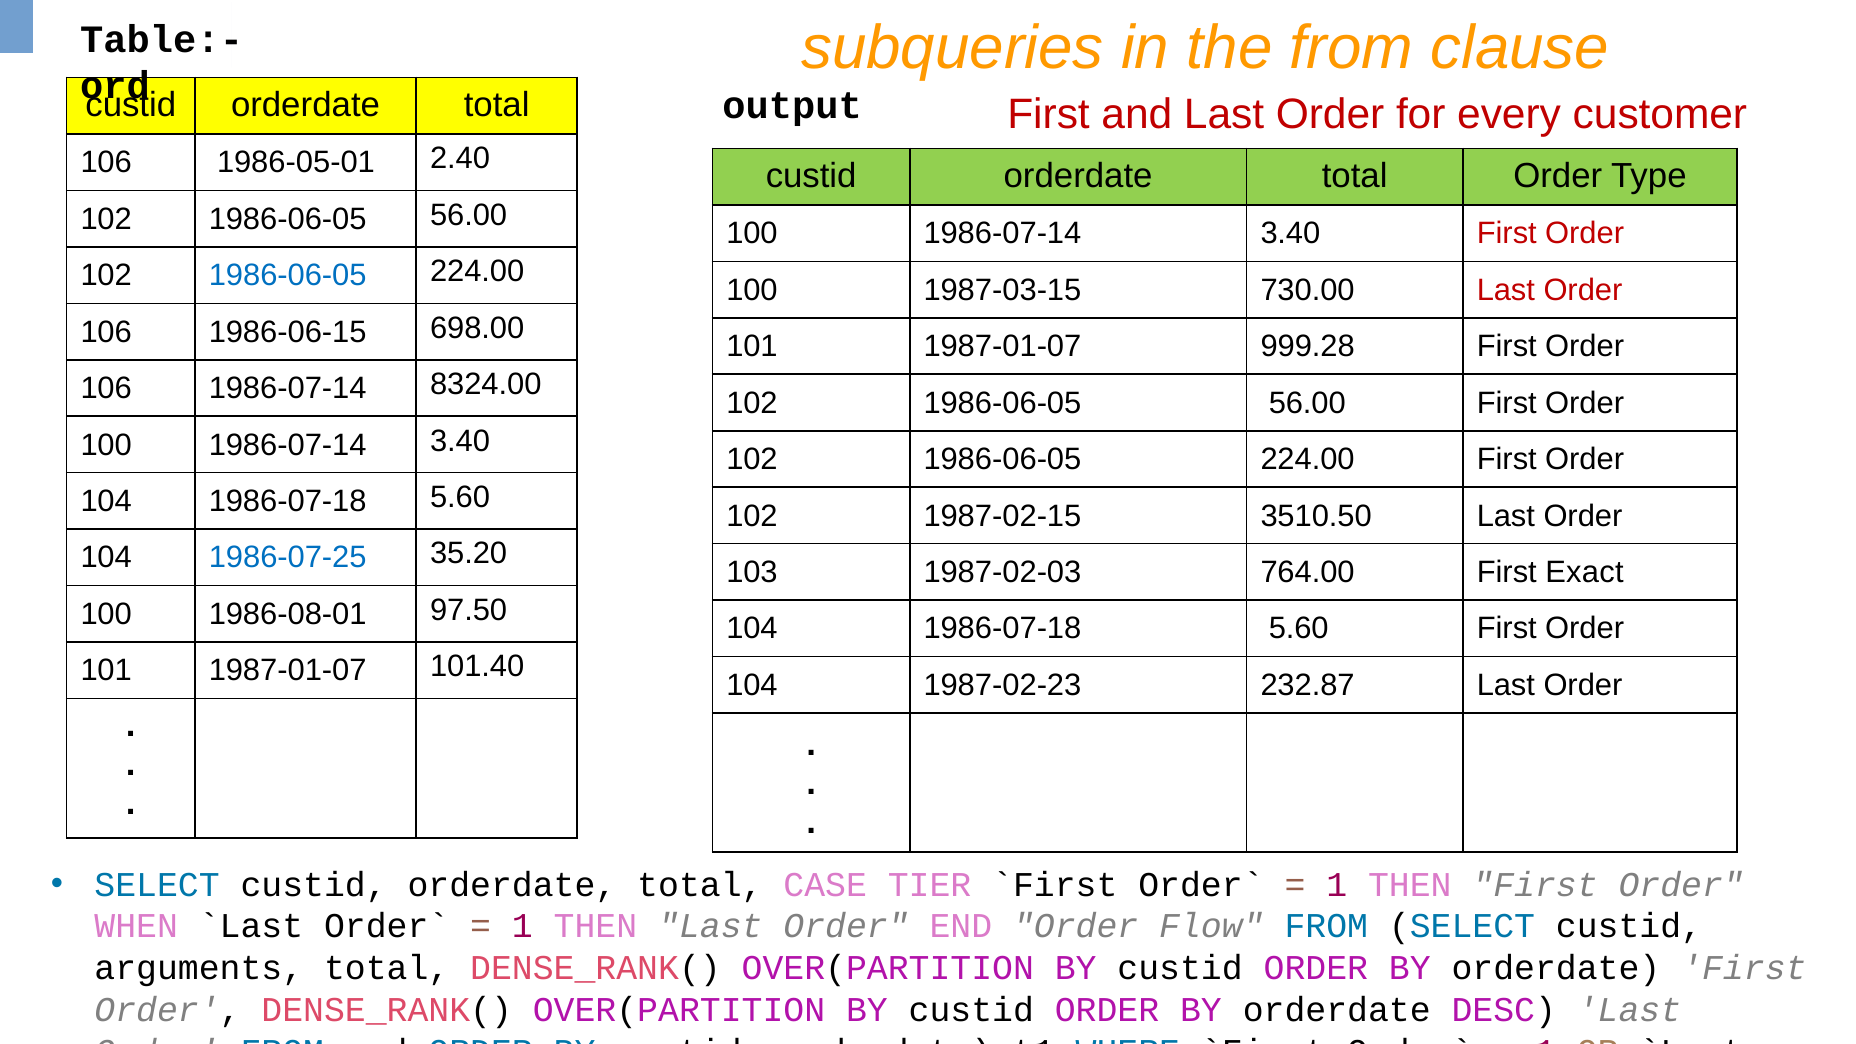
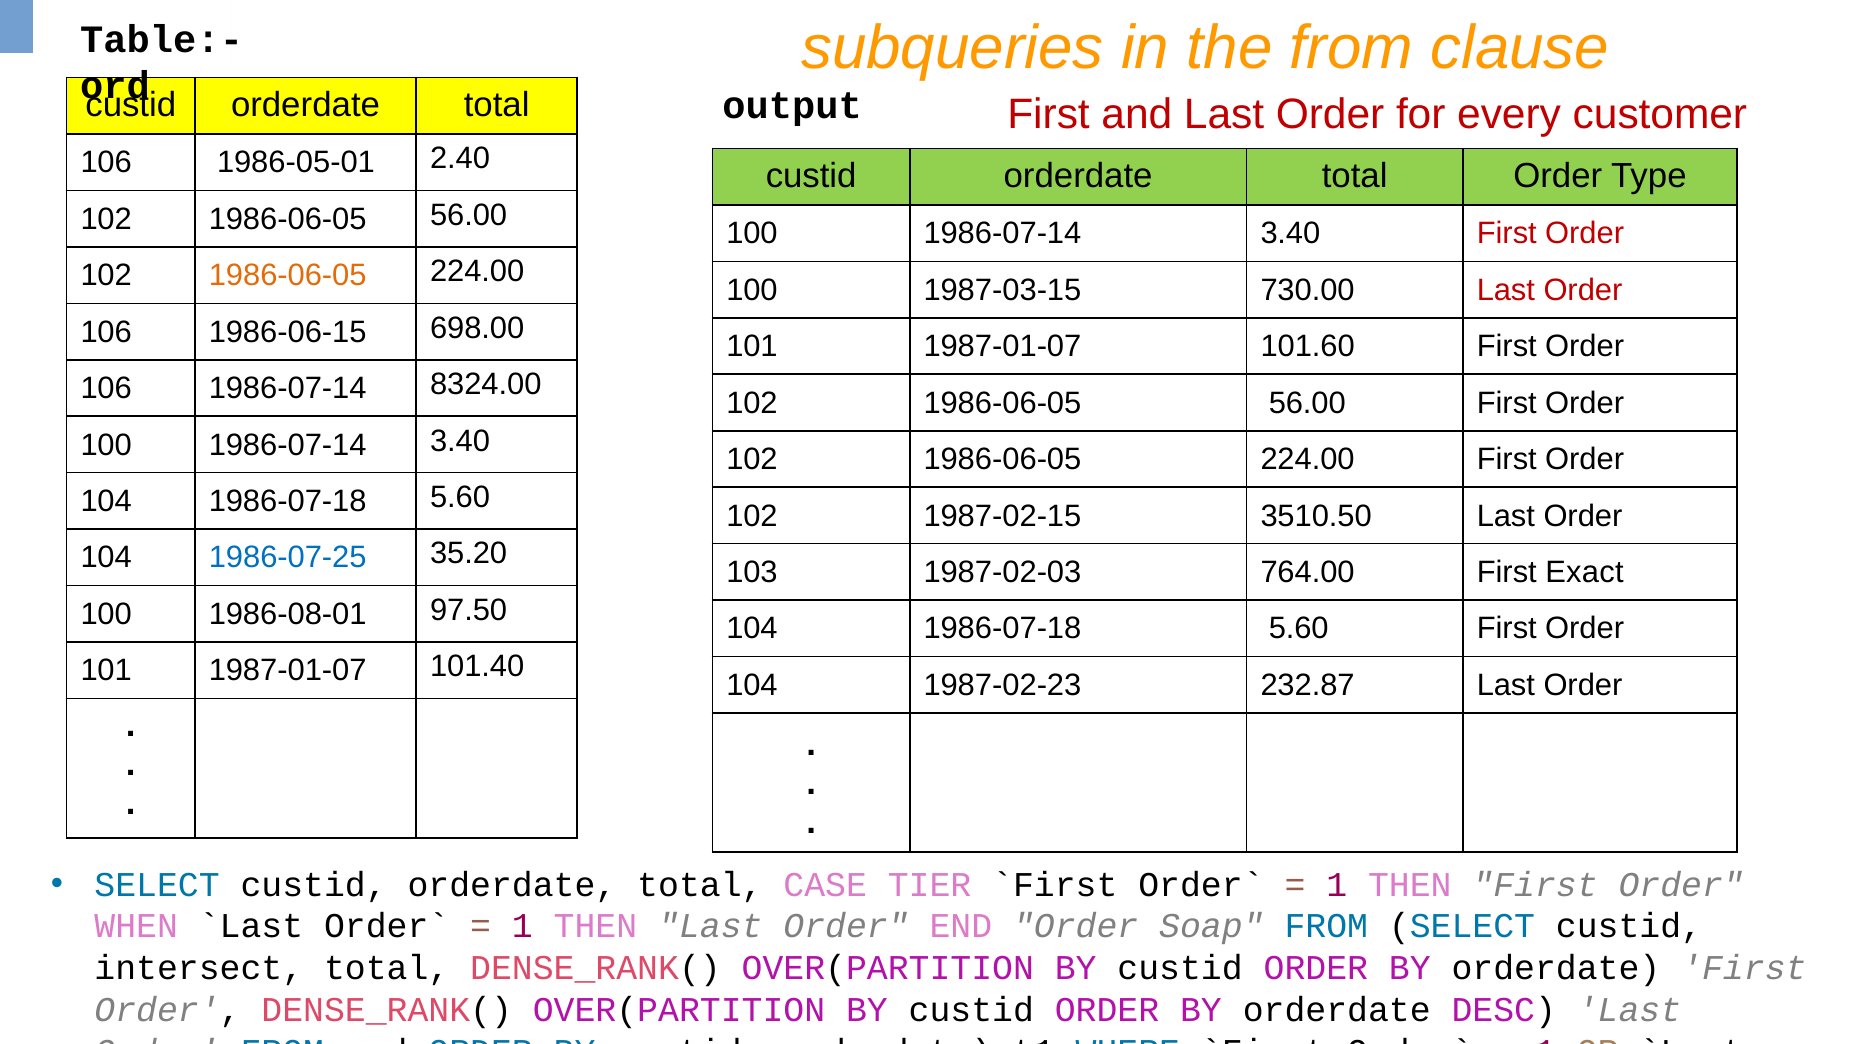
1986-06-05 colour: blue -> orange (288, 276)
999.28: 999.28 -> 101.60 (1308, 347)
Flow: Flow -> Soap (1211, 926)
arguments: arguments -> intersect (199, 968)
